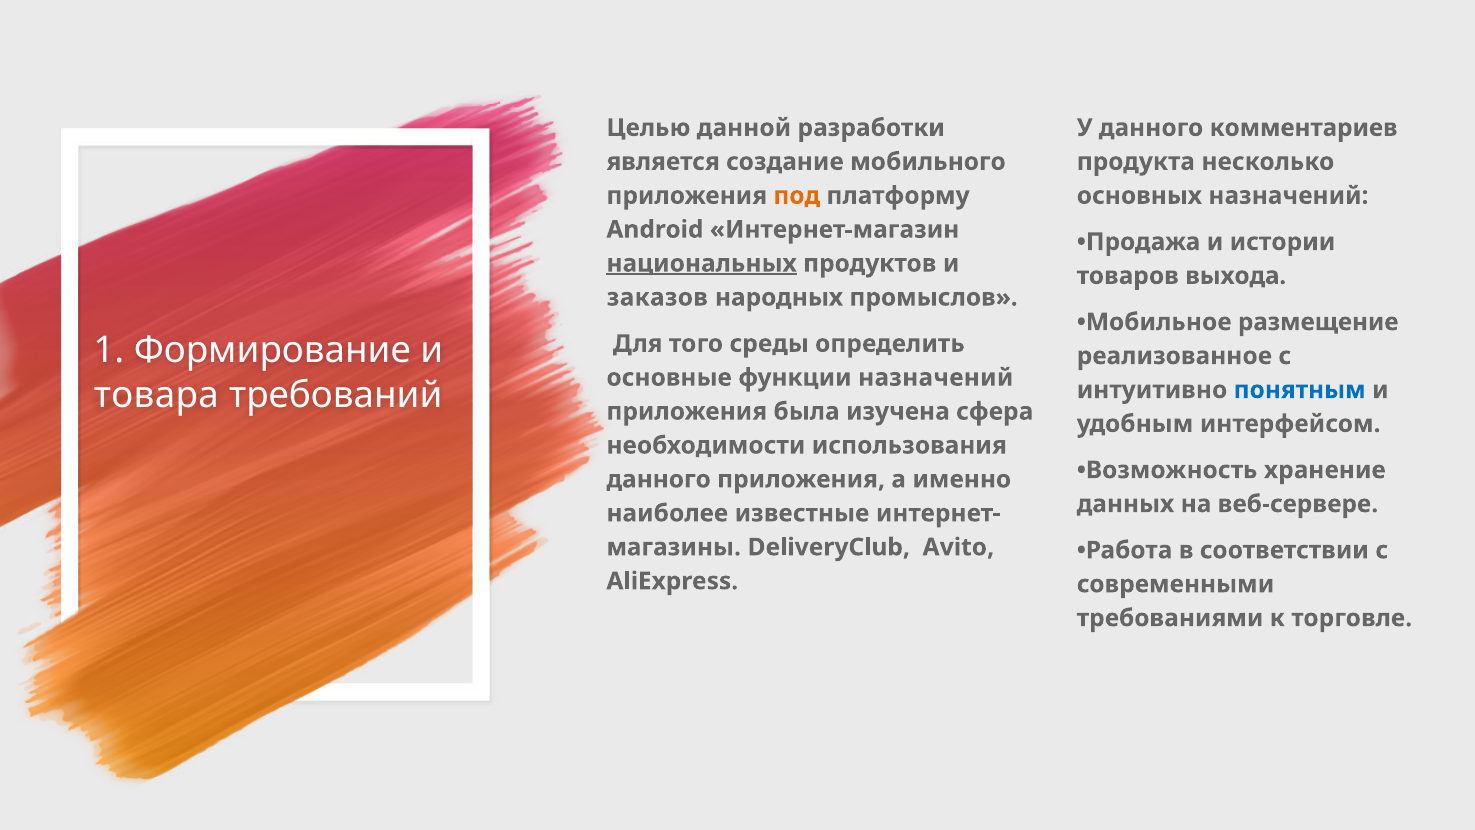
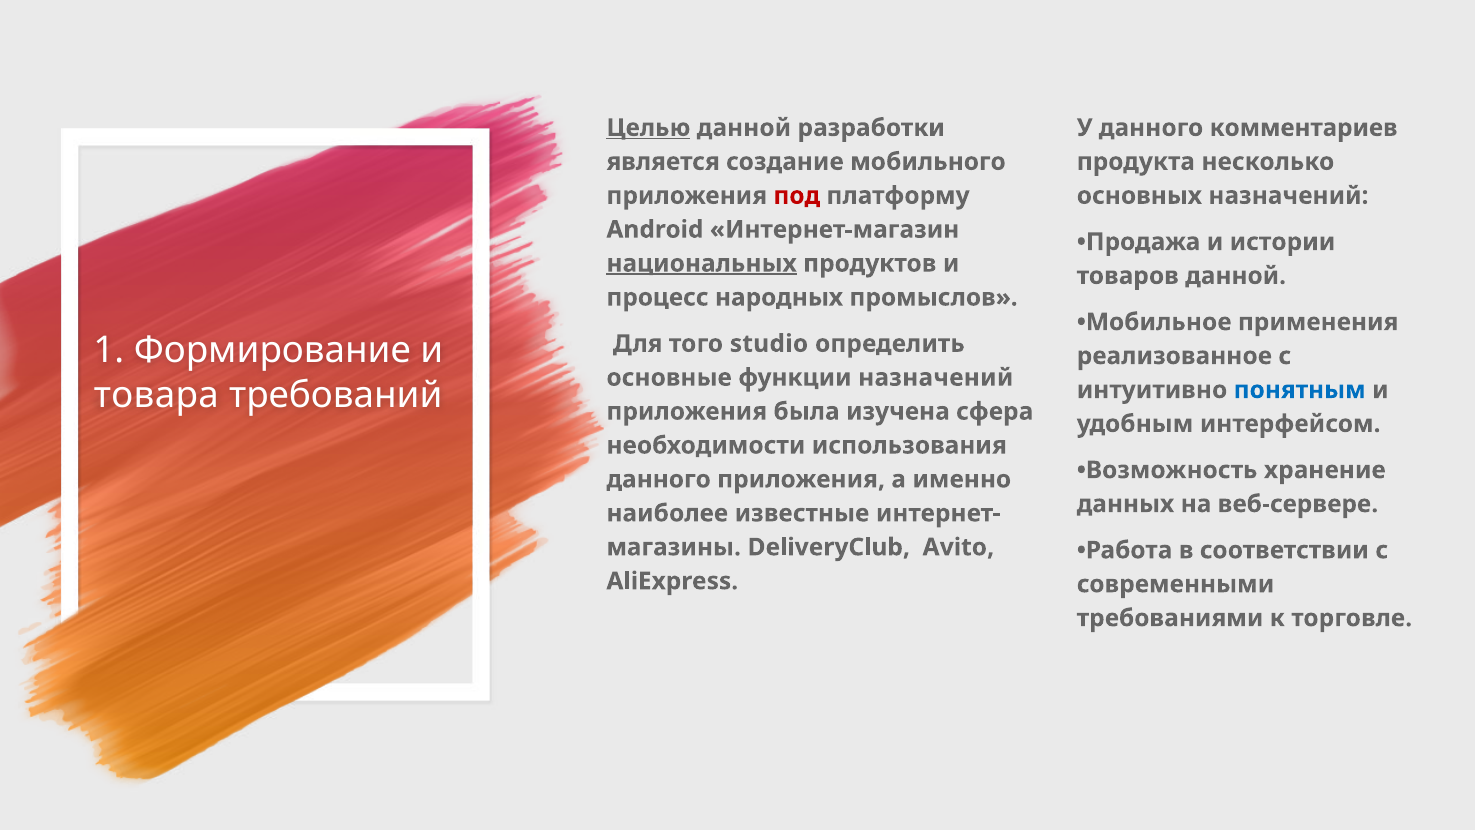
Целью underline: none -> present (648, 128)
под colour: orange -> red (797, 196)
товаров выхода: выхода -> данной (1236, 276)
заказов: заказов -> процесс (658, 297)
размещение: размещение -> применения (1318, 322)
среды: среды -> studio (769, 344)
